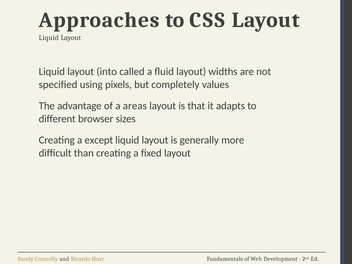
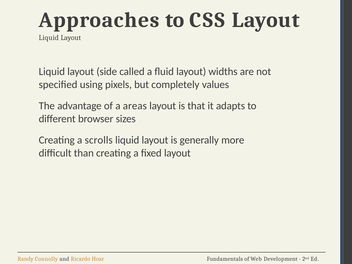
into: into -> side (107, 72)
except: except -> scrolls (99, 140)
